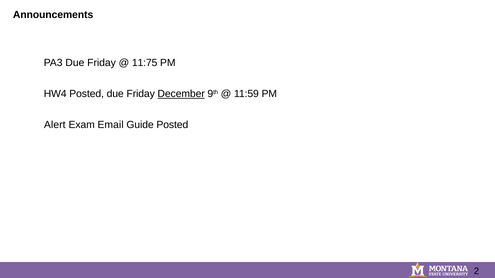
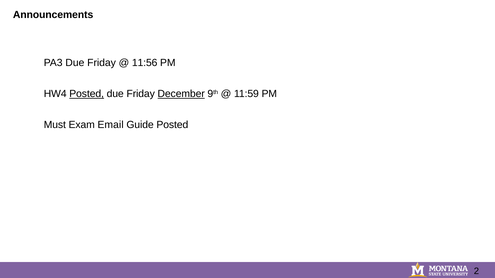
11:75: 11:75 -> 11:56 (145, 63)
Posted underline: none -> present (87, 94)
Alert: Alert -> Must (55, 125)
